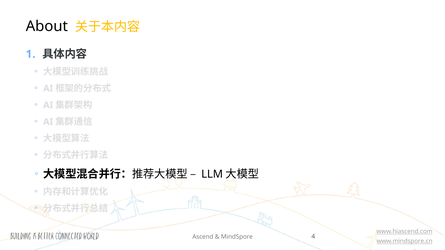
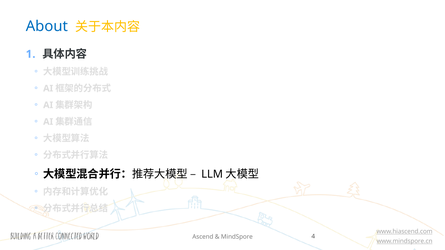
About colour: black -> blue (47, 26)
